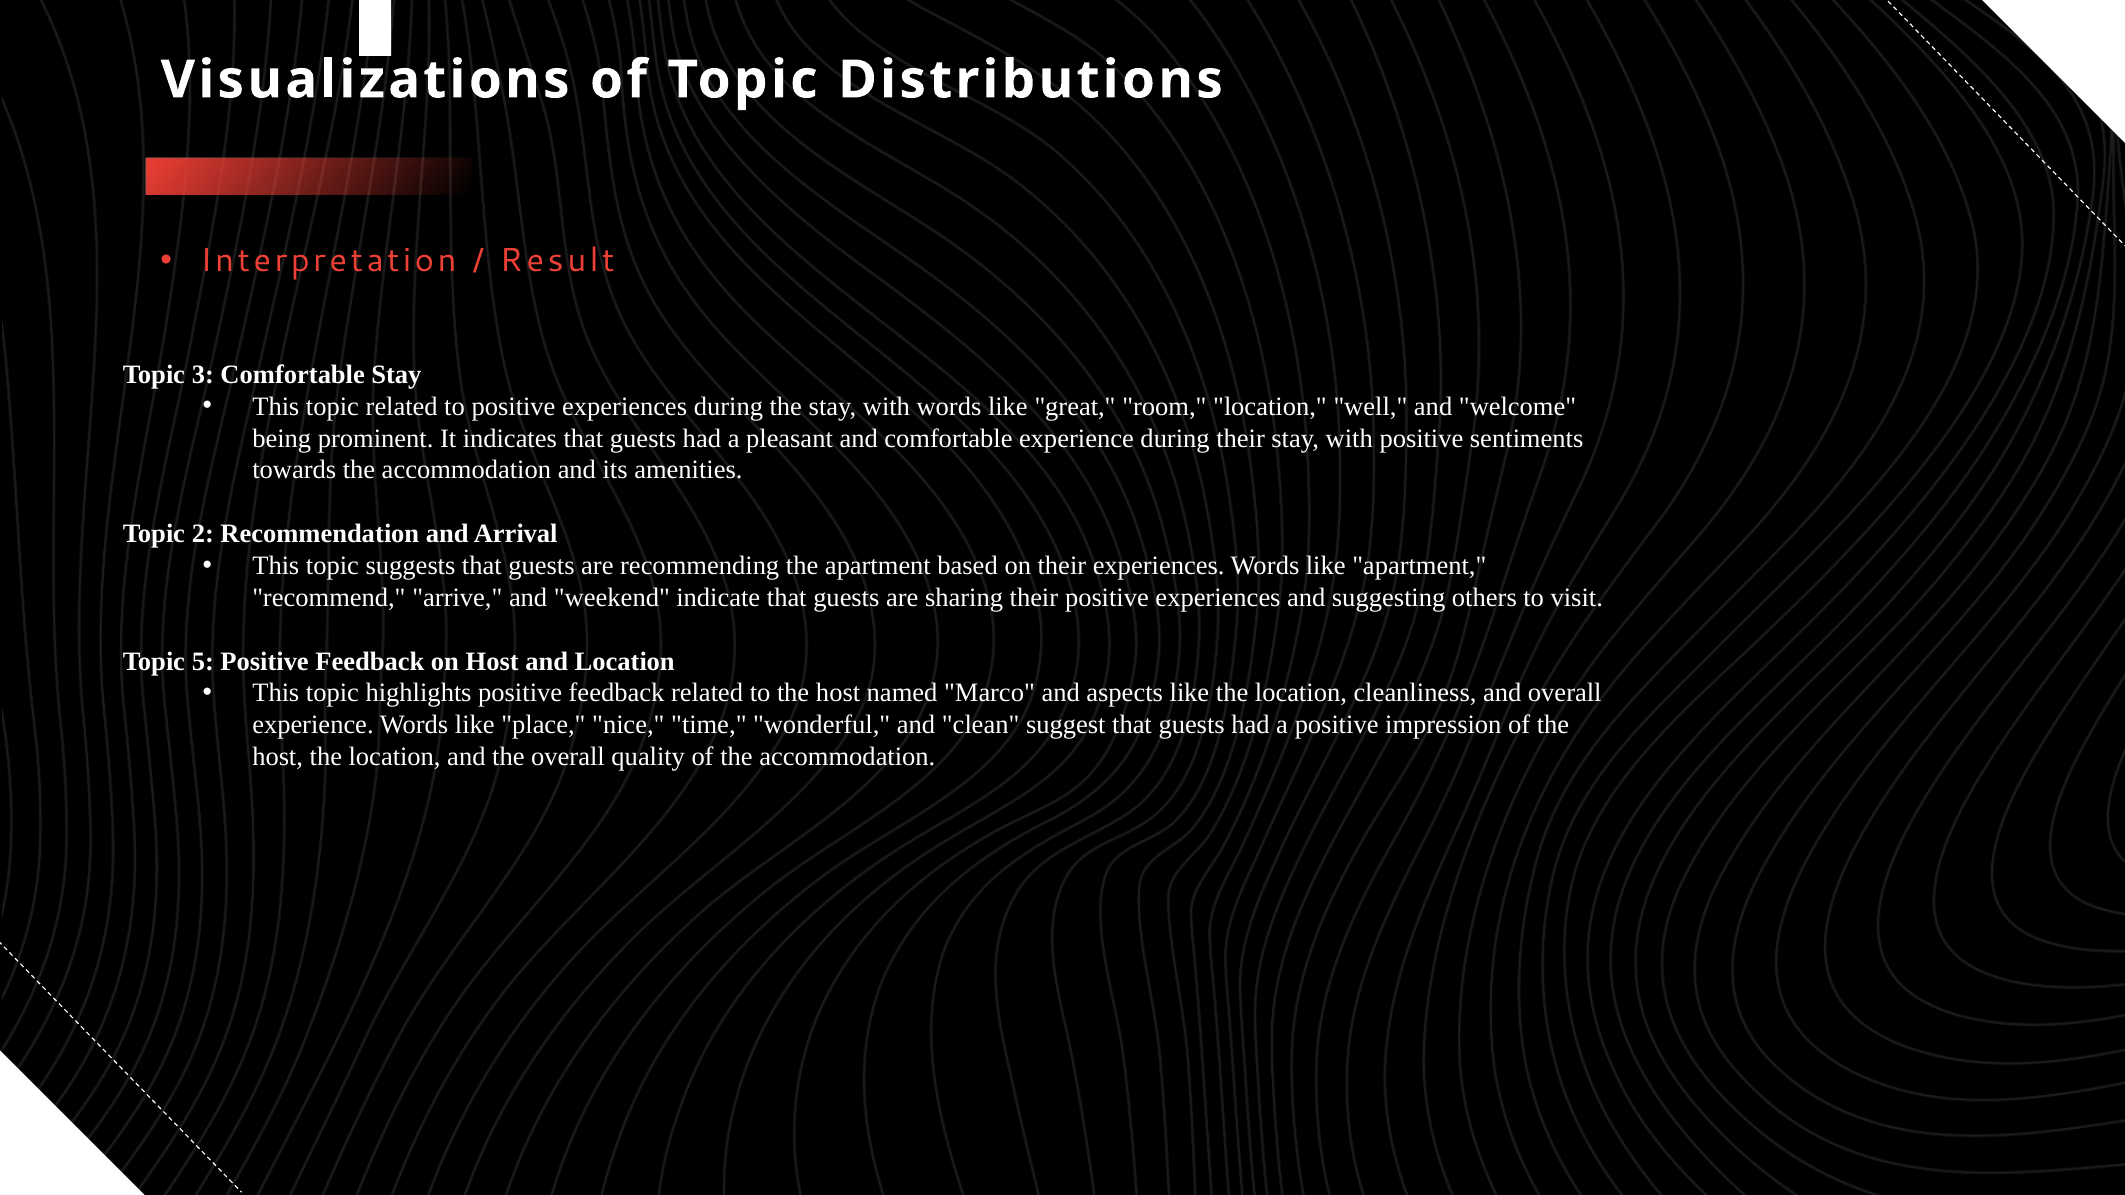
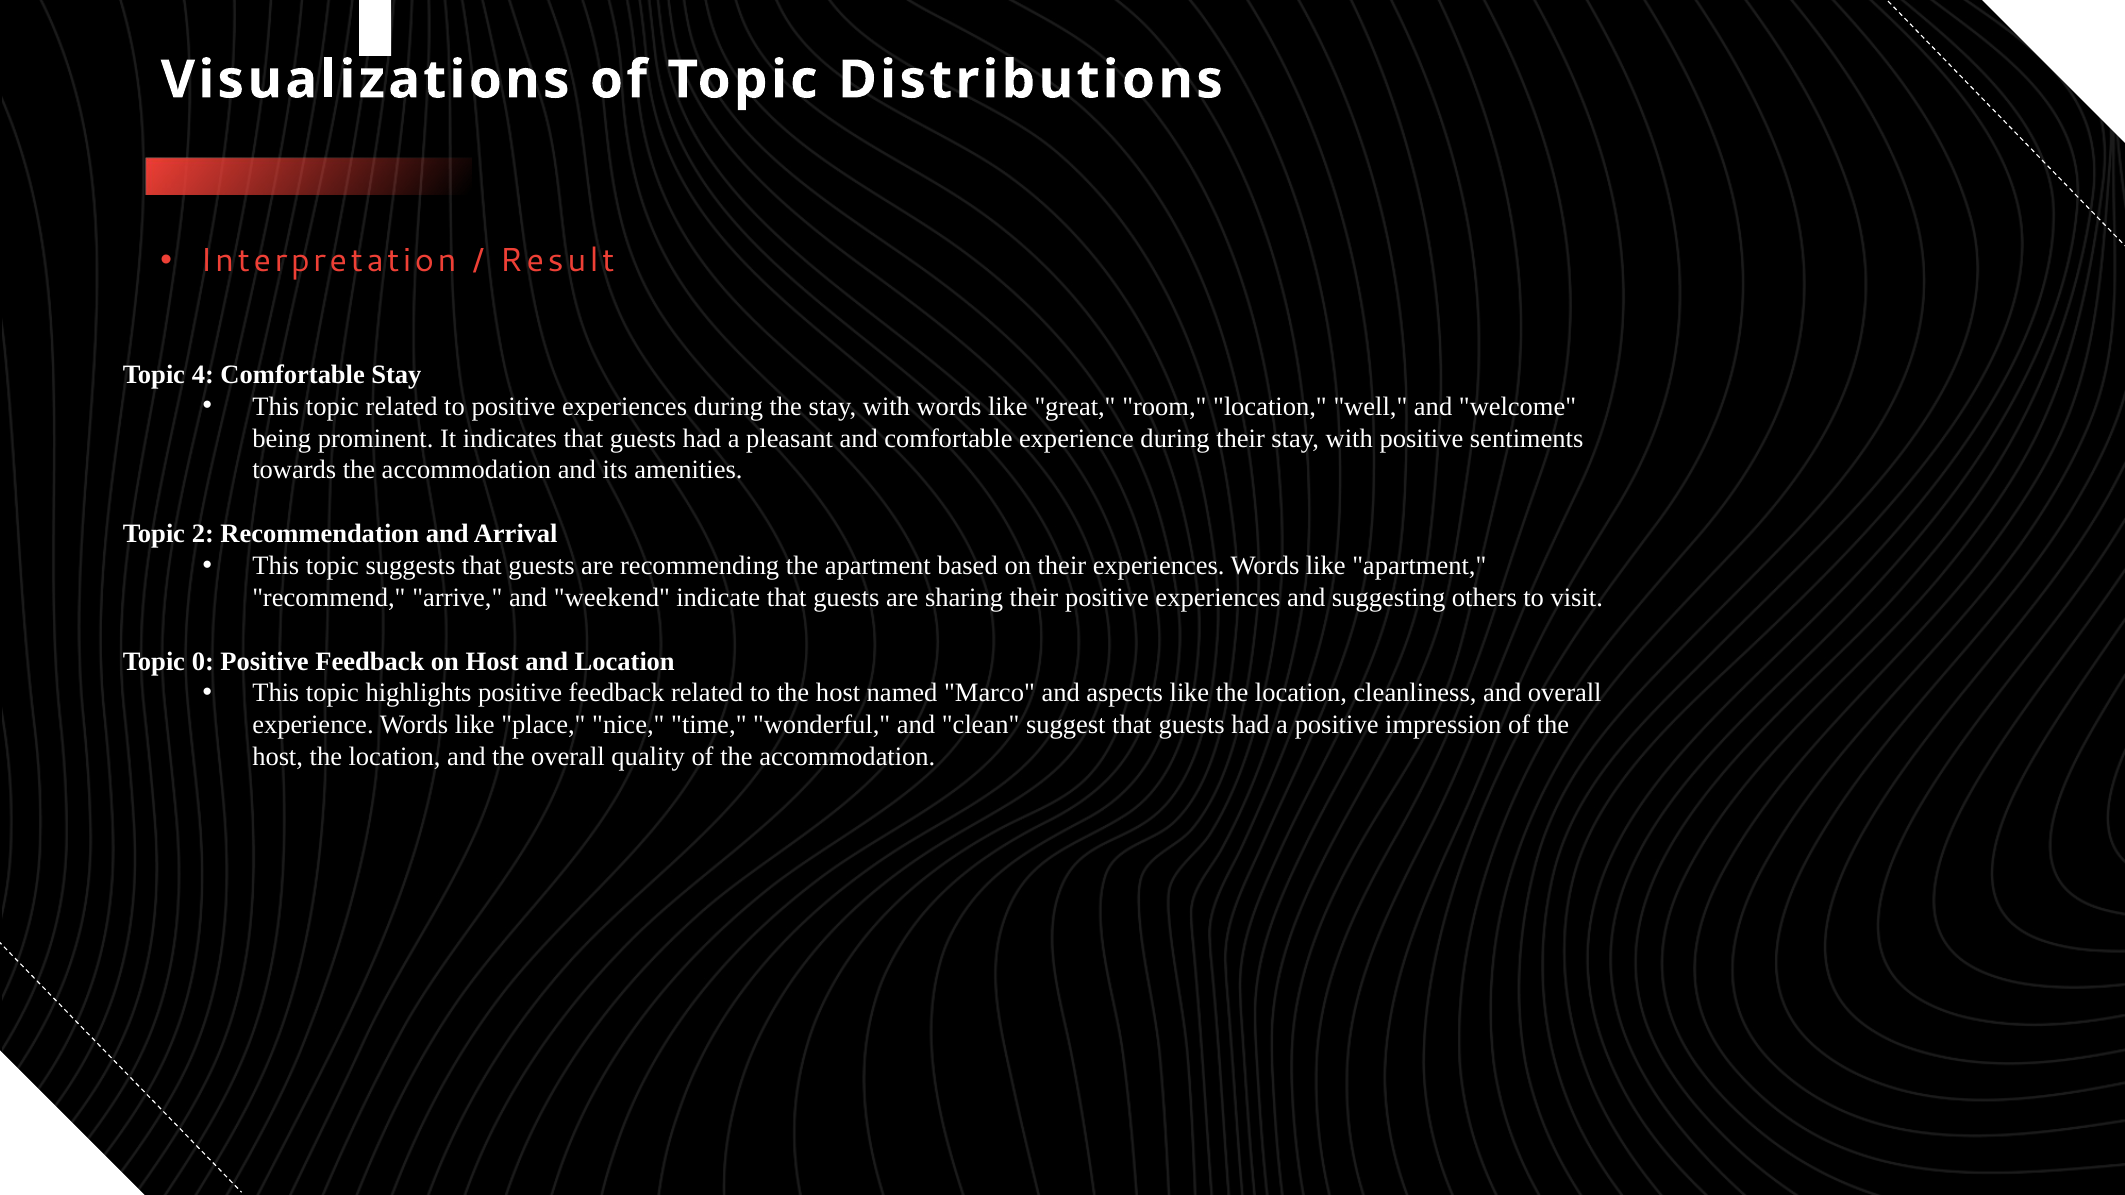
3: 3 -> 4 (203, 375)
5: 5 -> 0 (203, 661)
